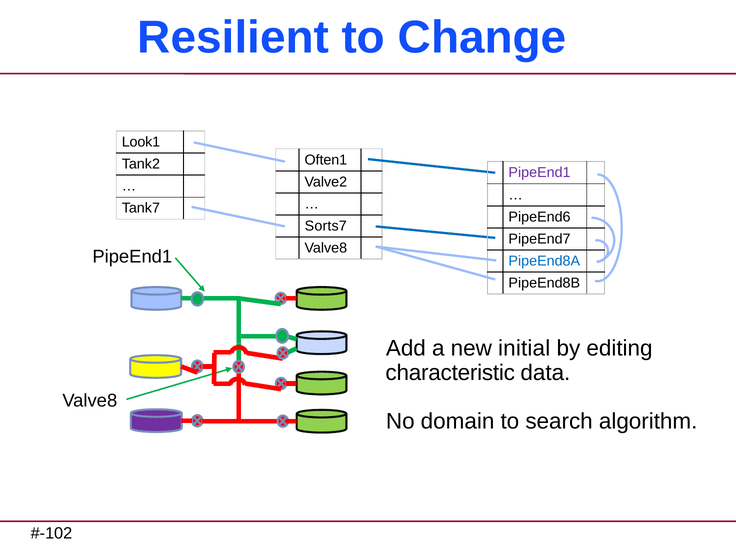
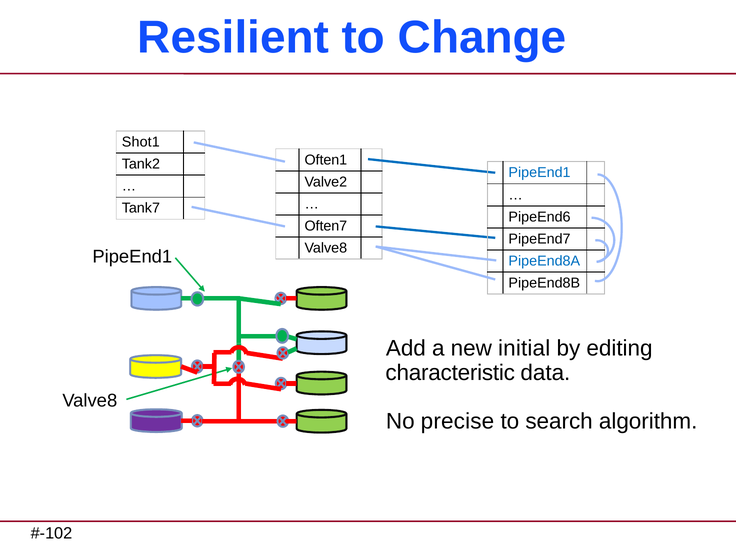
Look1: Look1 -> Shot1 (141, 142)
PipeEnd1 colour: purple -> blue (540, 173)
Sorts7: Sorts7 -> Often7 (326, 226)
domain: domain -> precise (457, 421)
